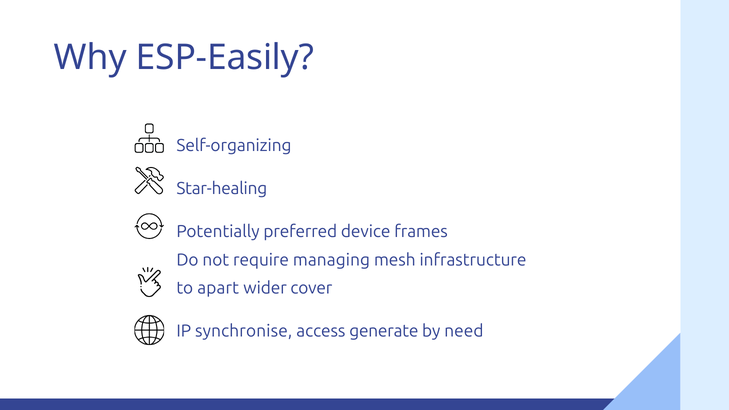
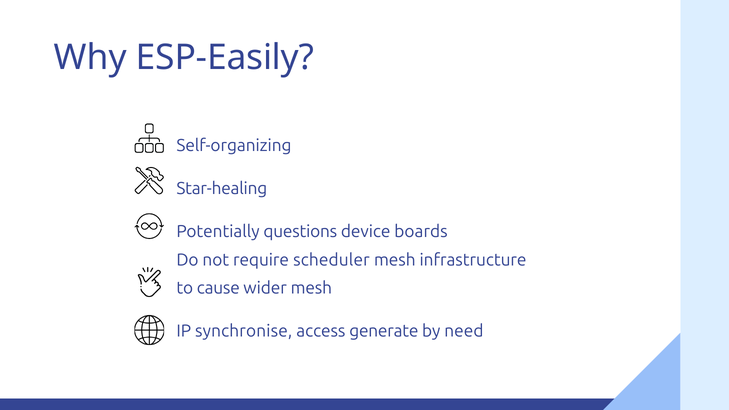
preferred: preferred -> questions (300, 232)
frames: frames -> boards (421, 232)
managing: managing -> scheduler (331, 260)
apart: apart -> cause (218, 288)
wider cover: cover -> mesh (311, 288)
